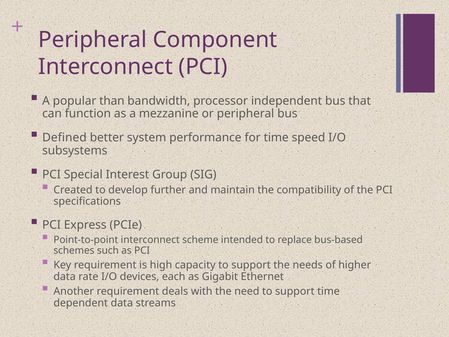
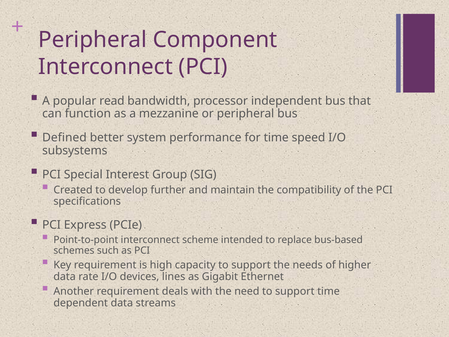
than: than -> read (112, 101)
each: each -> lines (174, 276)
